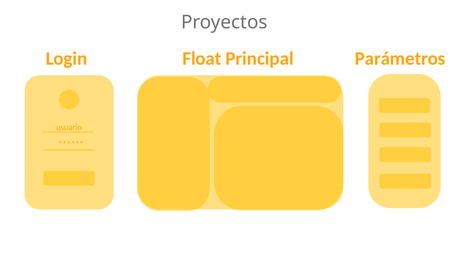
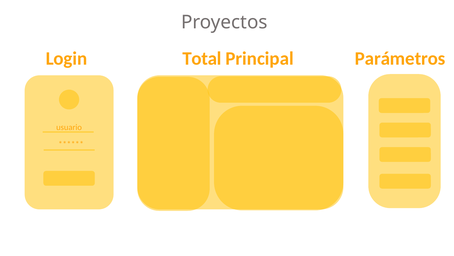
Float: Float -> Total (202, 58)
